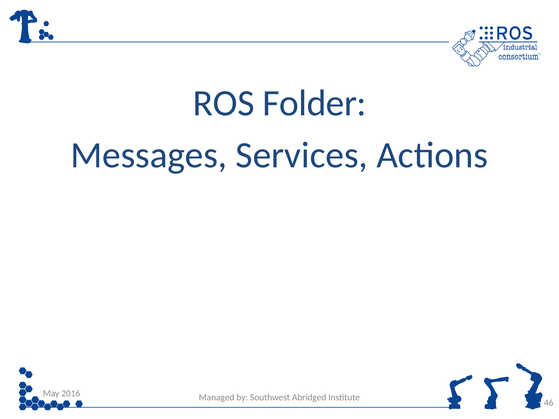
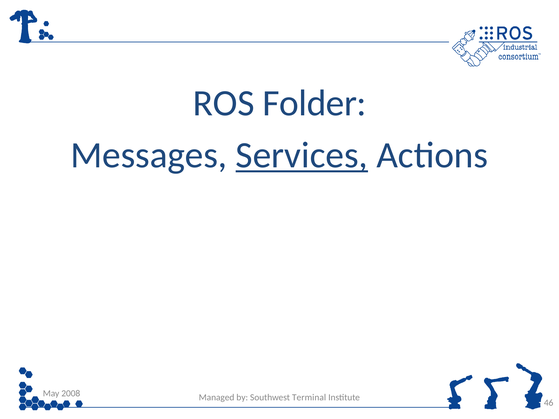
Services underline: none -> present (302, 155)
2016: 2016 -> 2008 (71, 394)
Abridged: Abridged -> Terminal (309, 398)
